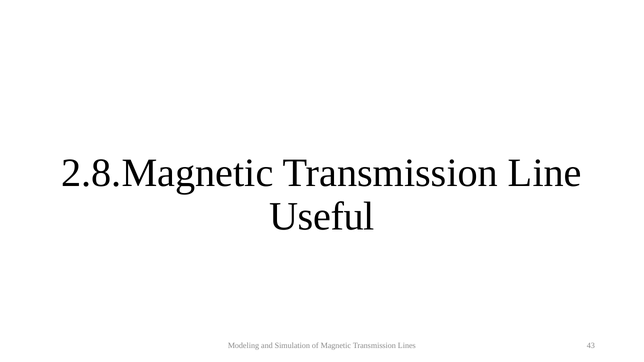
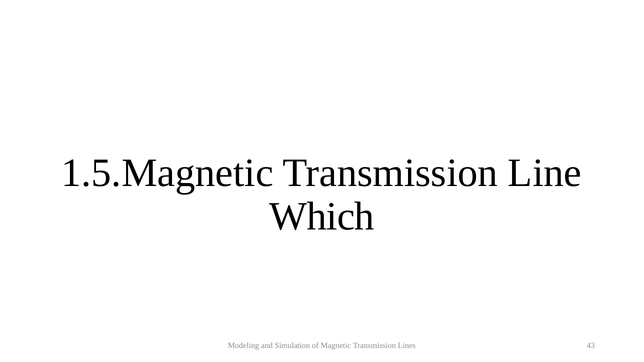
2.8.Magnetic: 2.8.Magnetic -> 1.5.Magnetic (167, 173)
Useful: Useful -> Which (322, 217)
